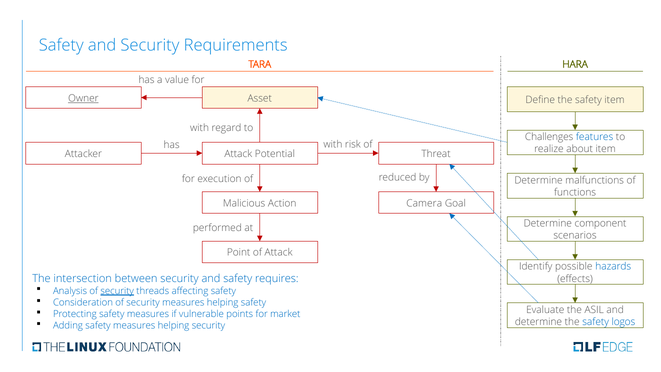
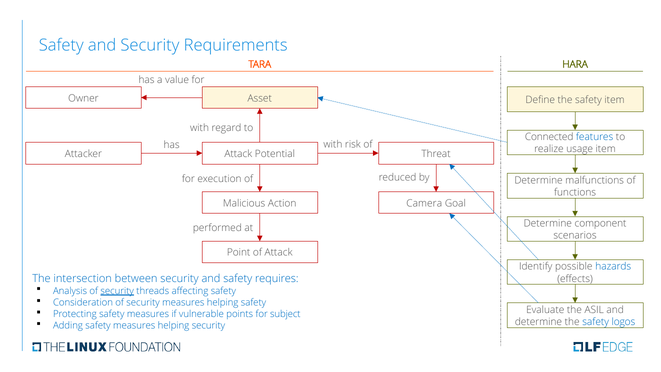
Owner underline: present -> none (83, 98)
Challenges: Challenges -> Connected (549, 137)
about: about -> usage (580, 149)
market: market -> subject (285, 314)
